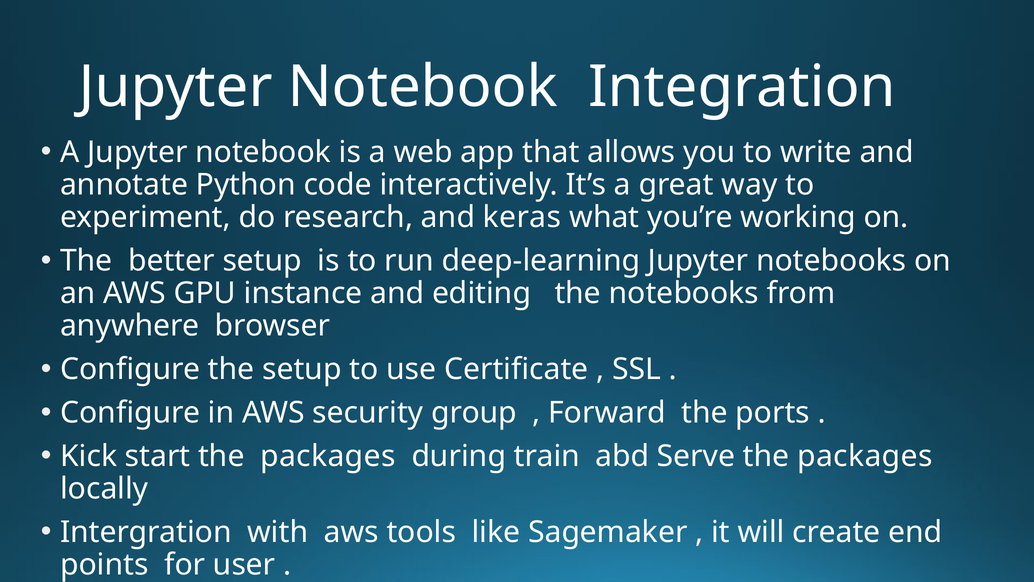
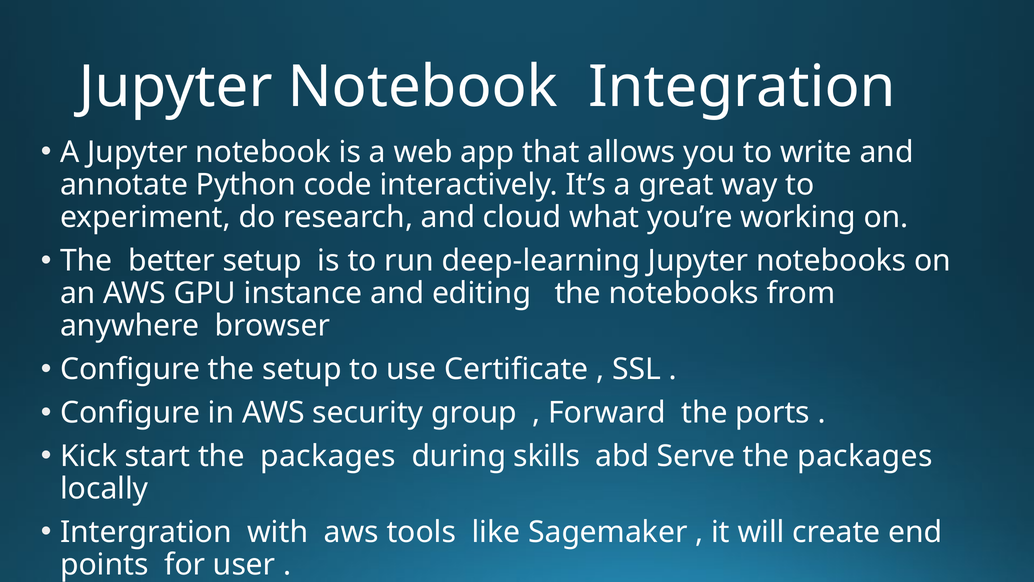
keras: keras -> cloud (522, 217)
train: train -> skills (547, 456)
